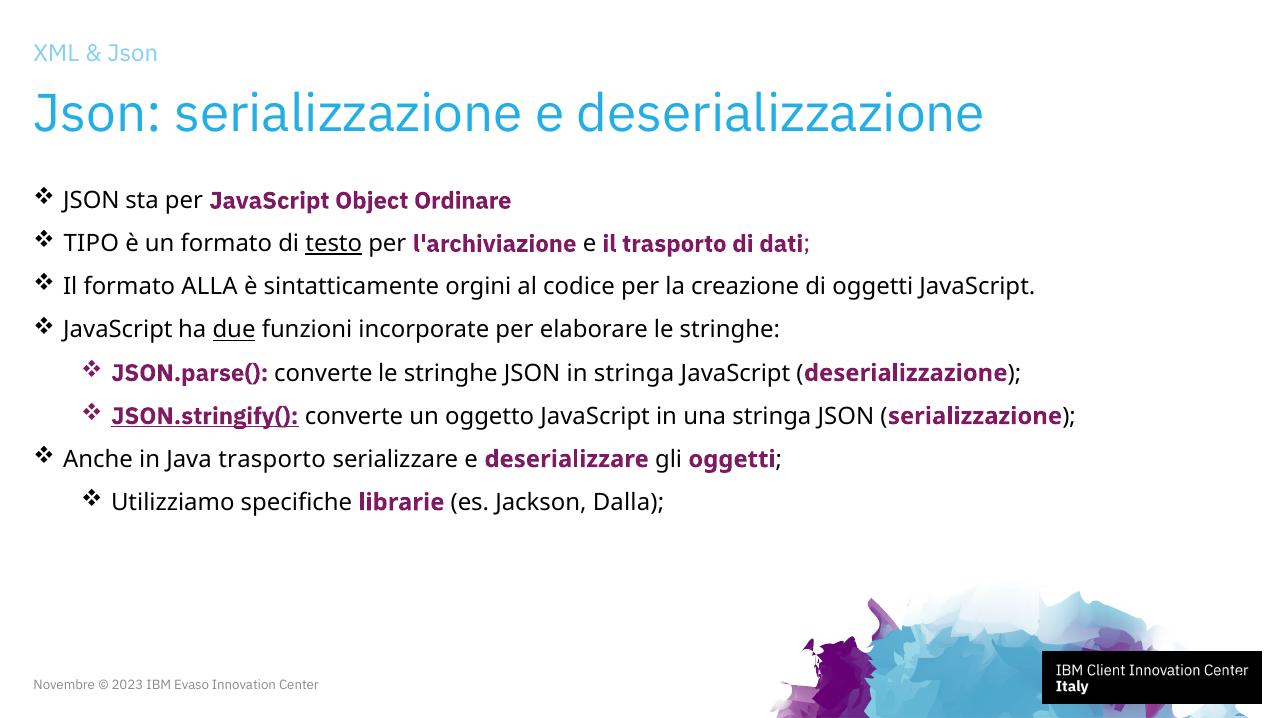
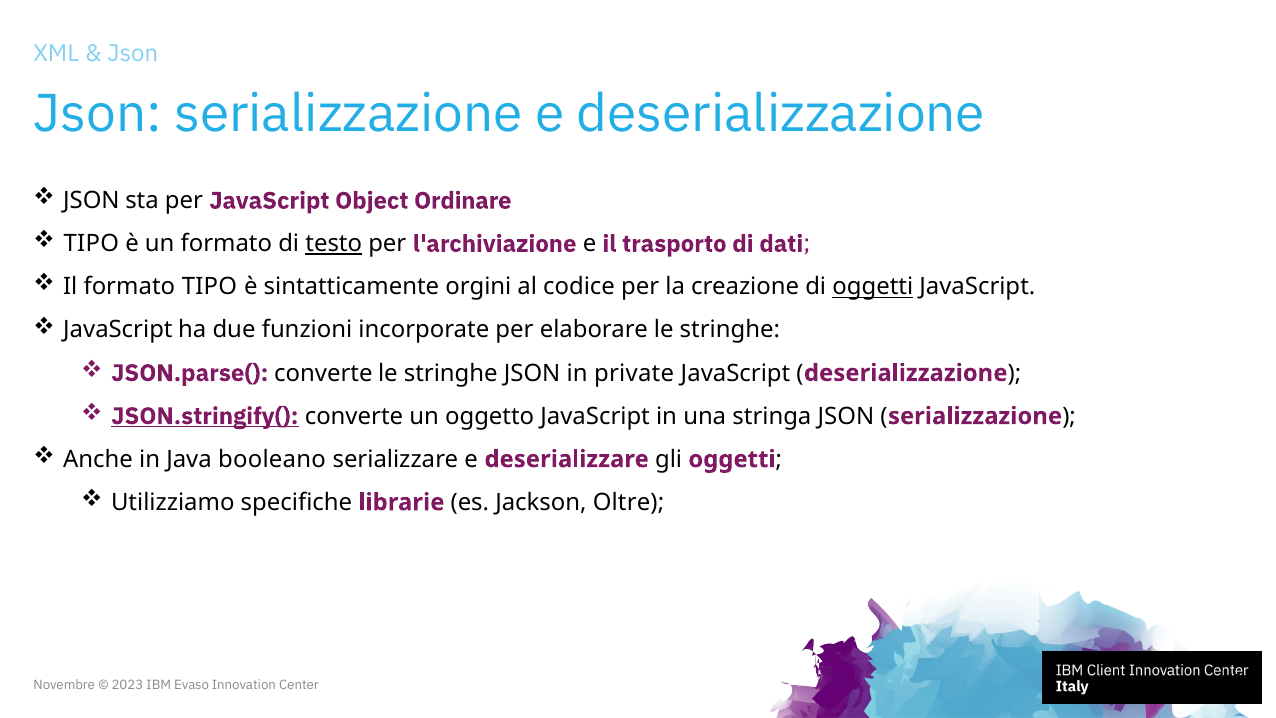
formato ALLA: ALLA -> TIPO (209, 287)
oggetti underline: none -> present (873, 287)
due underline: present -> none (234, 330)
in stringa: stringa -> private (634, 373)
Java trasporto: trasporto -> booleano (272, 459)
Dalla: Dalla -> Oltre (629, 502)
